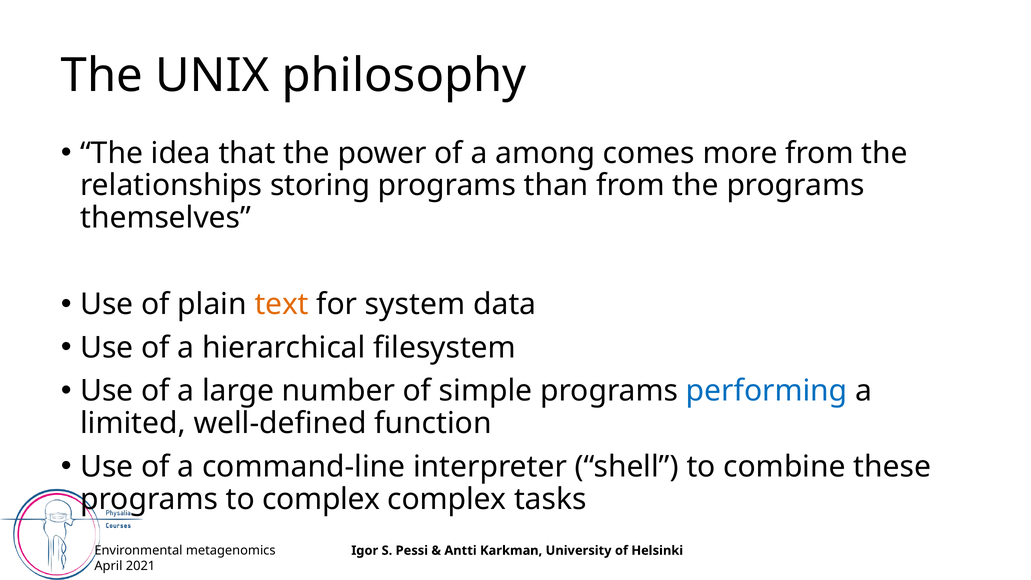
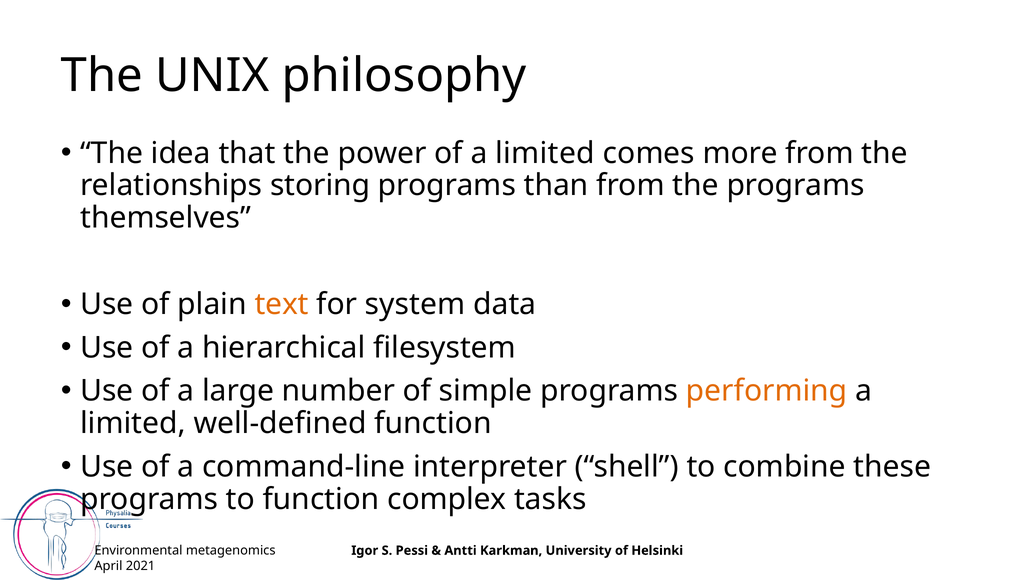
of a among: among -> limited (545, 153)
performing colour: blue -> orange (767, 391)
to complex: complex -> function (321, 499)
